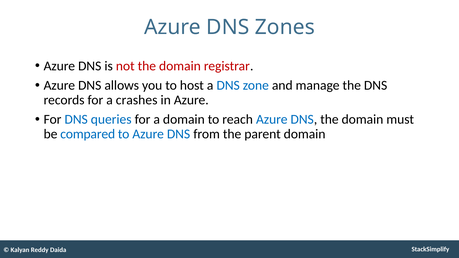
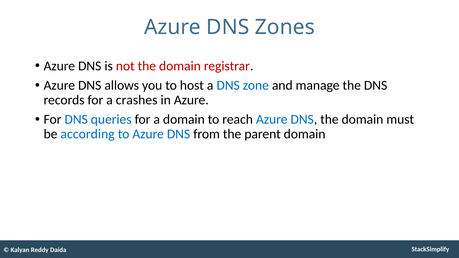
compared: compared -> according (88, 134)
